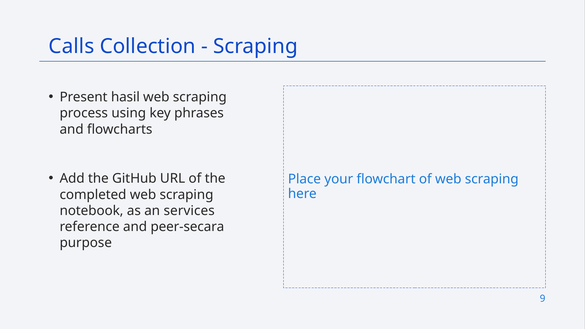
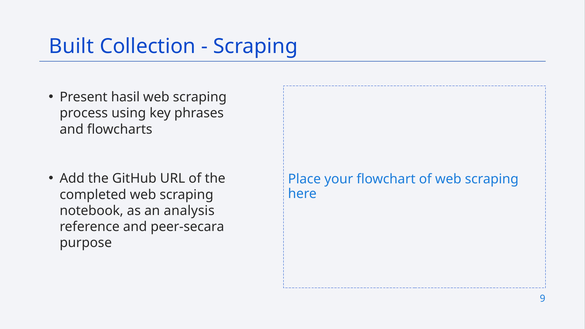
Calls: Calls -> Built (71, 46)
services: services -> analysis (189, 211)
